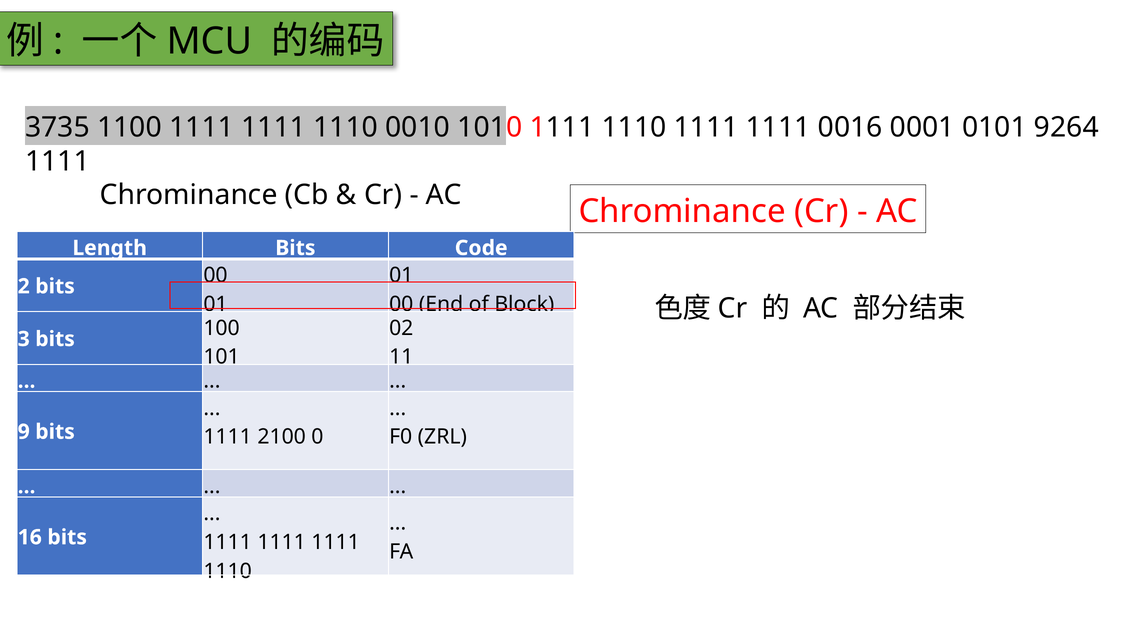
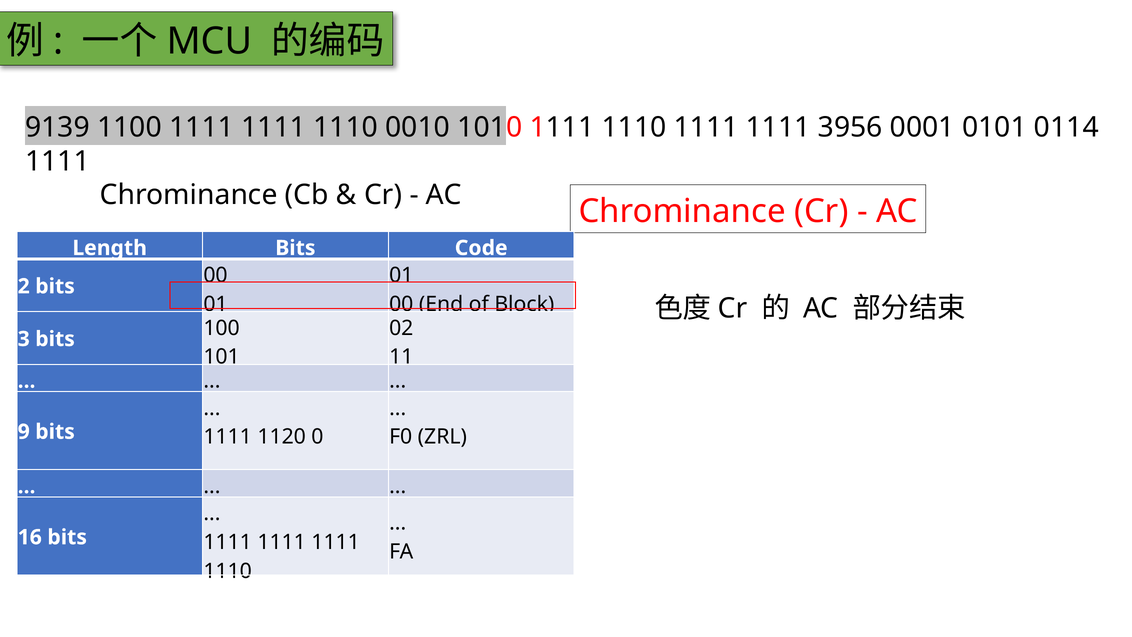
3735: 3735 -> 9139 (57, 127)
0016: 0016 -> 3956 (850, 127)
9264: 9264 -> 0114 (1066, 127)
2100: 2100 -> 1120 (282, 437)
